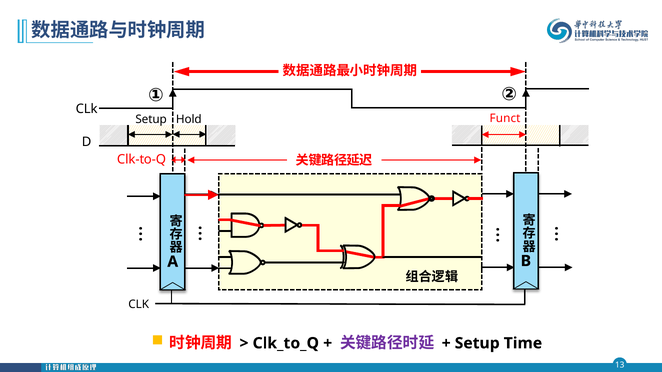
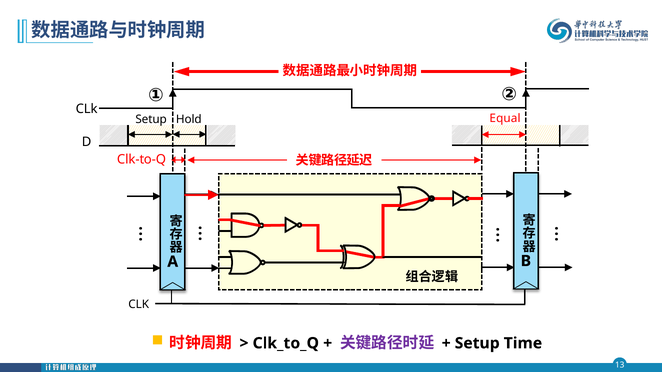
Funct: Funct -> Equal (505, 119)
